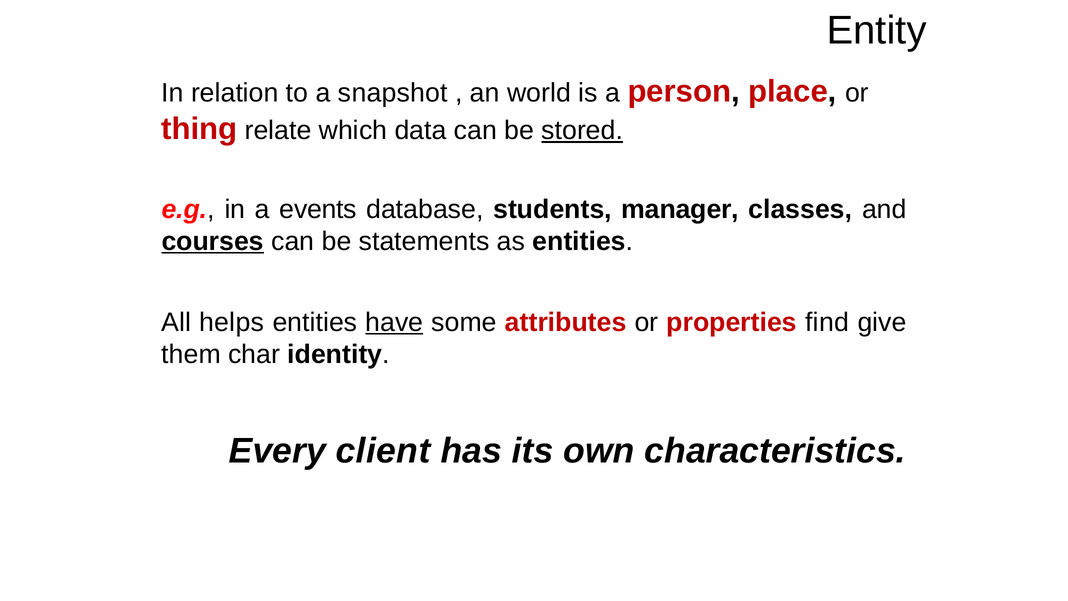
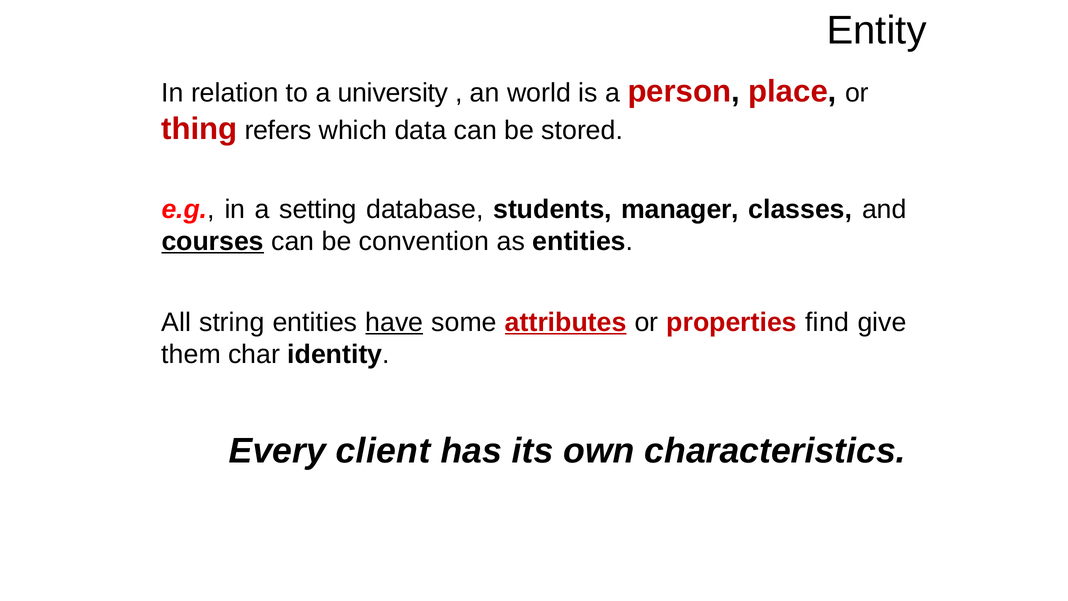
snapshot: snapshot -> university (393, 93)
relate: relate -> refers (278, 130)
stored underline: present -> none (582, 130)
events: events -> setting (318, 209)
statements: statements -> convention (424, 241)
helps: helps -> string (232, 322)
attributes underline: none -> present (566, 322)
